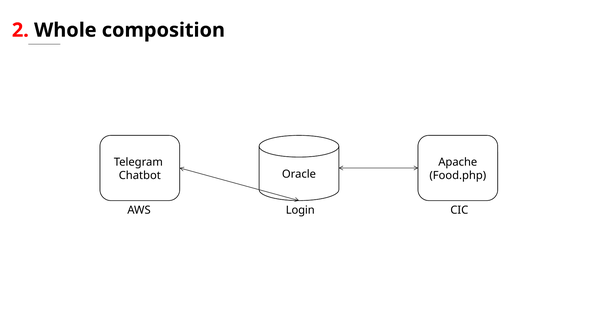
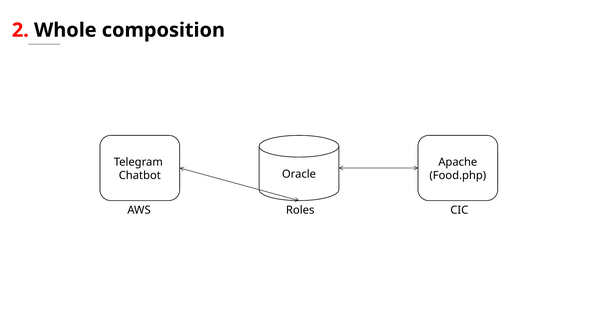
Login: Login -> Roles (300, 211)
